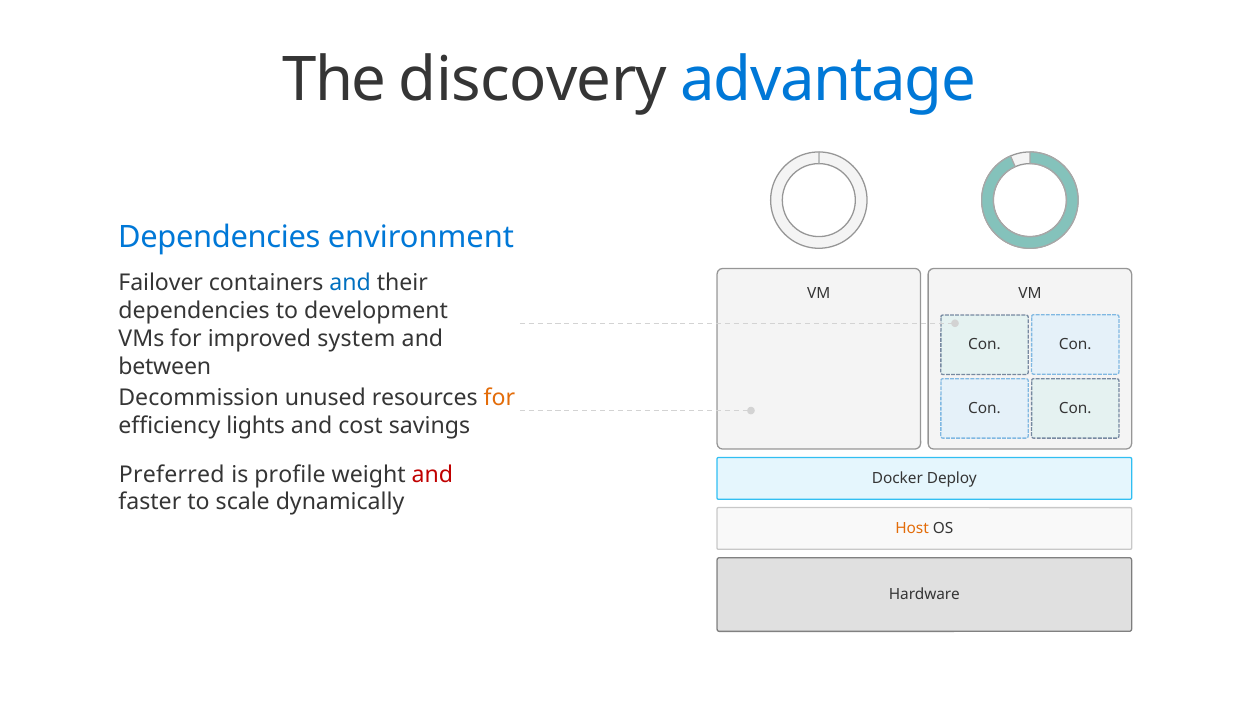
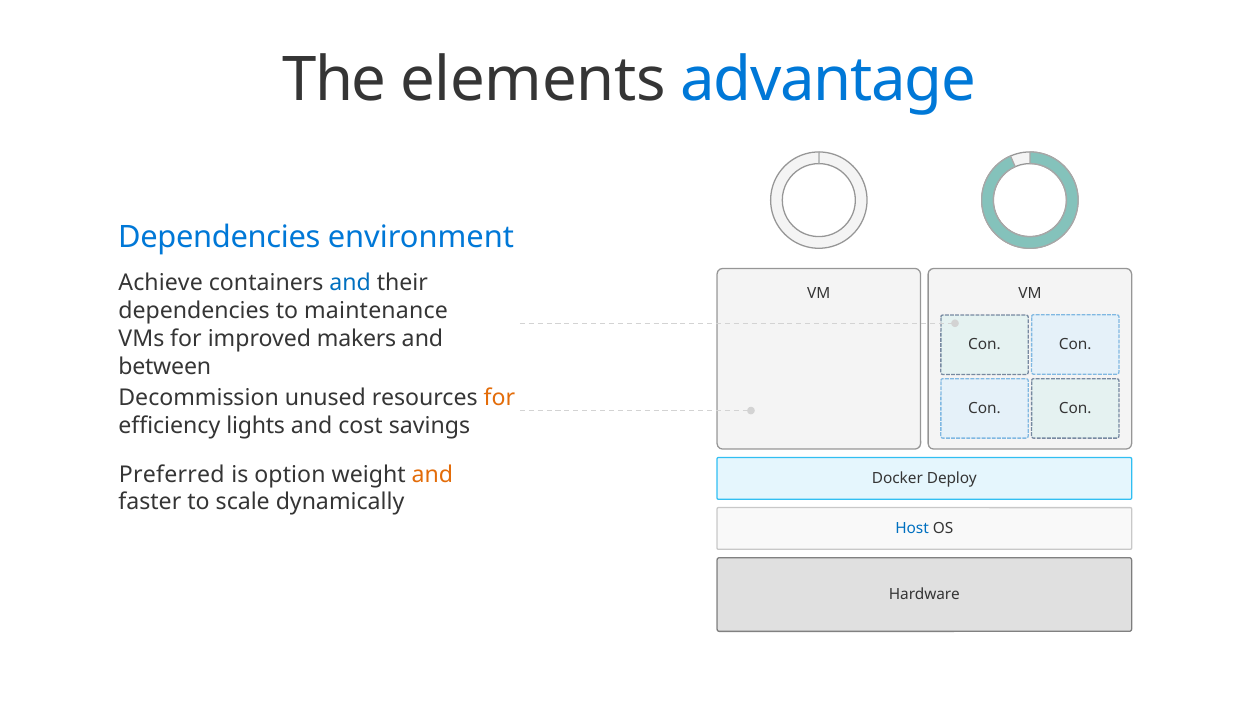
discovery: discovery -> elements (533, 80)
Failover: Failover -> Achieve (161, 283)
development: development -> maintenance (376, 311)
system: system -> makers (357, 339)
profile: profile -> option (290, 475)
and colour: red -> orange (432, 475)
Host colour: orange -> blue (912, 529)
